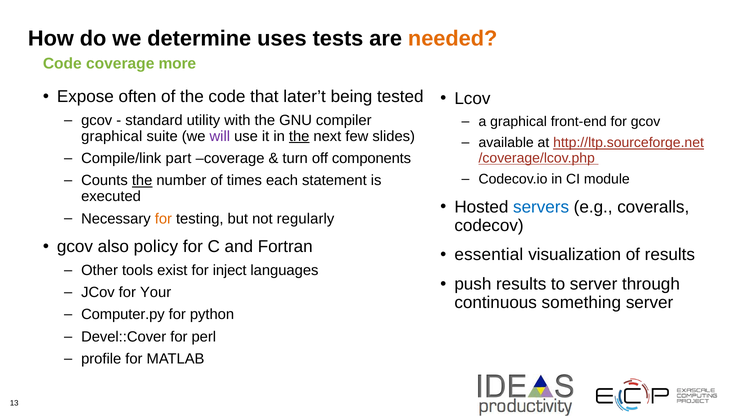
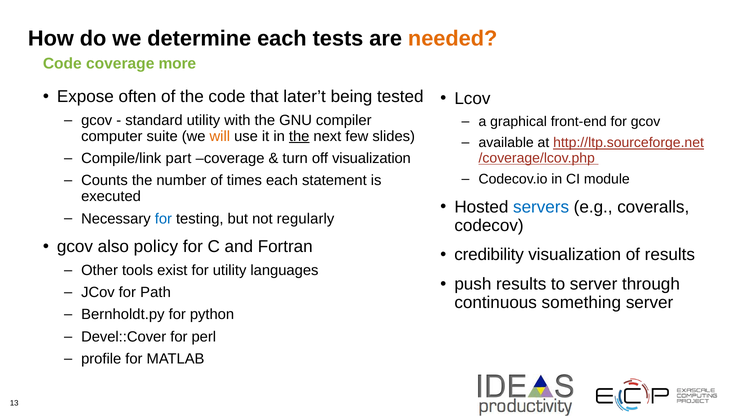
determine uses: uses -> each (282, 39)
graphical: graphical -> computer (112, 136)
will colour: purple -> orange (220, 136)
off components: components -> visualization (371, 158)
the underline: present -> none (142, 180)
for colour: orange -> blue (163, 219)
essential: essential -> credibility (489, 255)
for inject: inject -> utility (230, 270)
Your: Your -> Path (156, 292)
Computer.py: Computer.py -> Bernholdt.py (123, 314)
